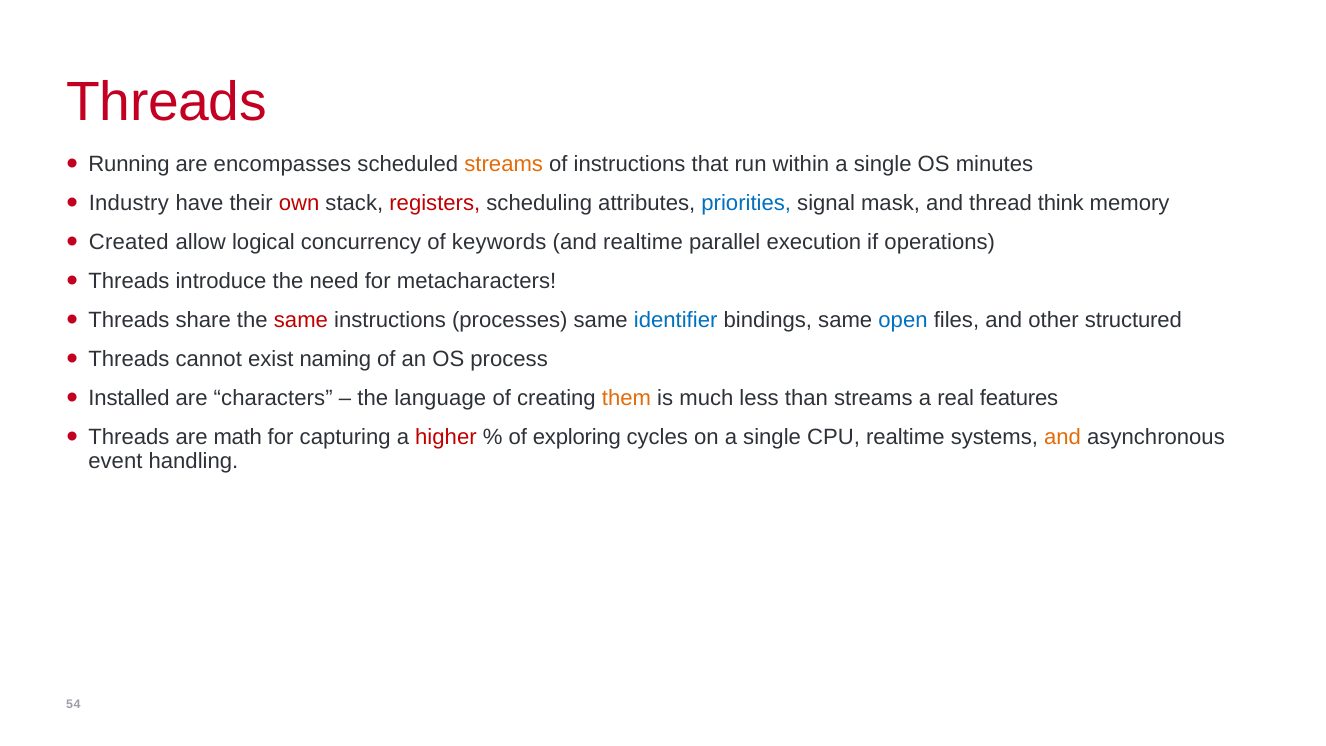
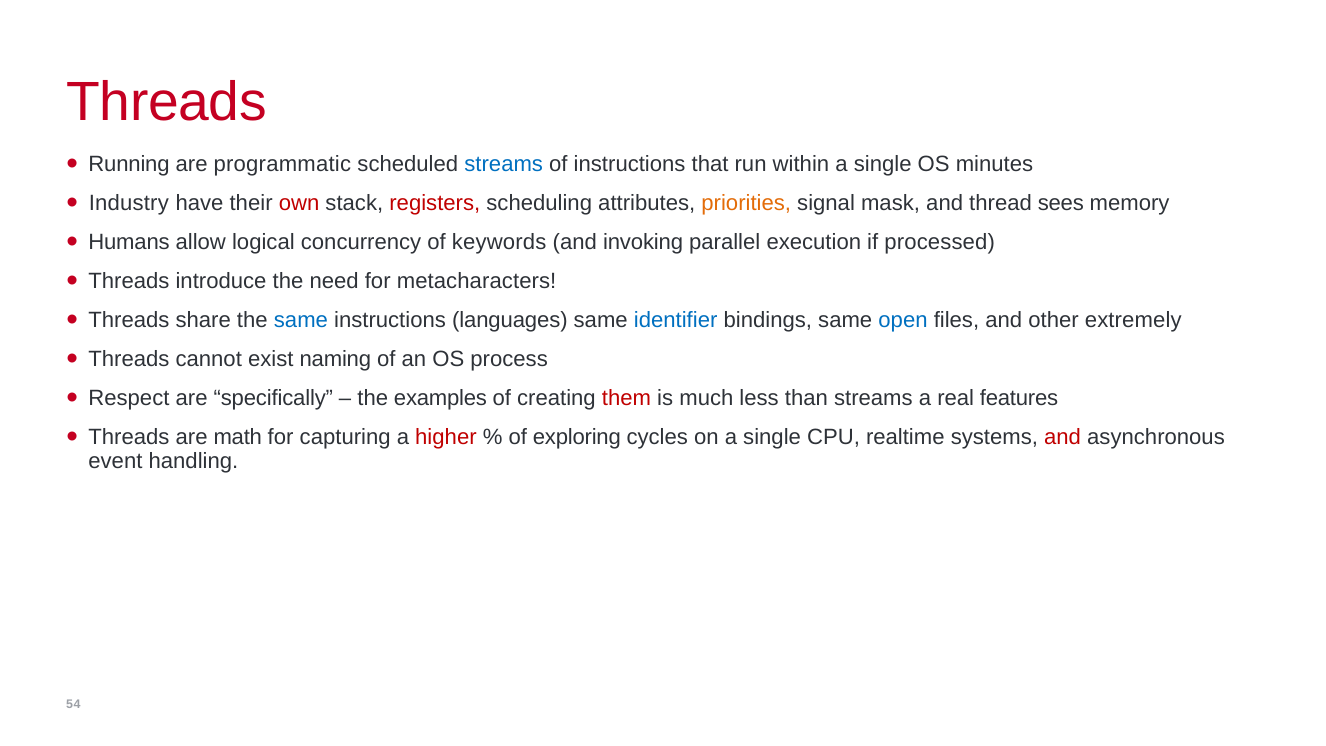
encompasses: encompasses -> programmatic (282, 164)
streams colour: orange -> blue (504, 164)
priorities colour: blue -> orange (746, 203)
think: think -> sees (1061, 203)
Created: Created -> Humans (129, 242)
and realtime: realtime -> invoking (643, 242)
operations: operations -> processed (940, 242)
same colour: red -> blue (301, 320)
processes: processes -> languages (510, 320)
structured: structured -> extremely (1133, 320)
Installed: Installed -> Respect (129, 398)
characters: characters -> specifically (273, 398)
language: language -> examples (440, 398)
them colour: orange -> red (626, 398)
and colour: orange -> red (1063, 437)
